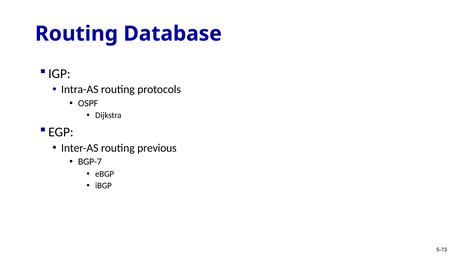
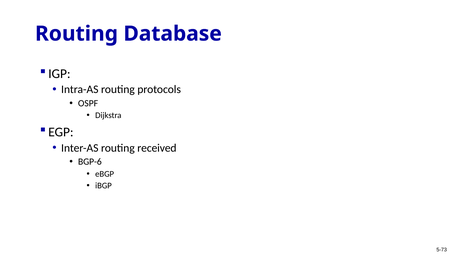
previous: previous -> received (157, 148)
BGP-7: BGP-7 -> BGP-6 (90, 162)
